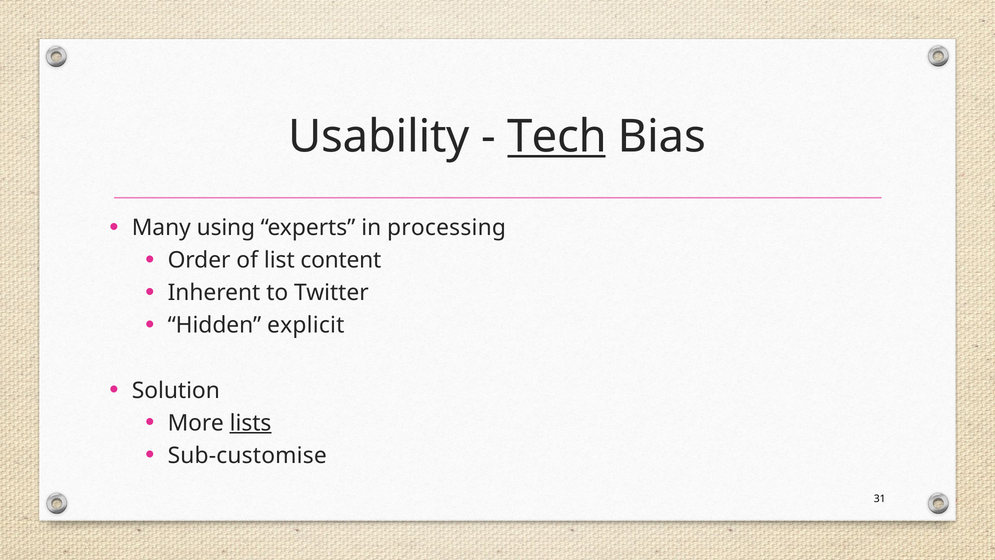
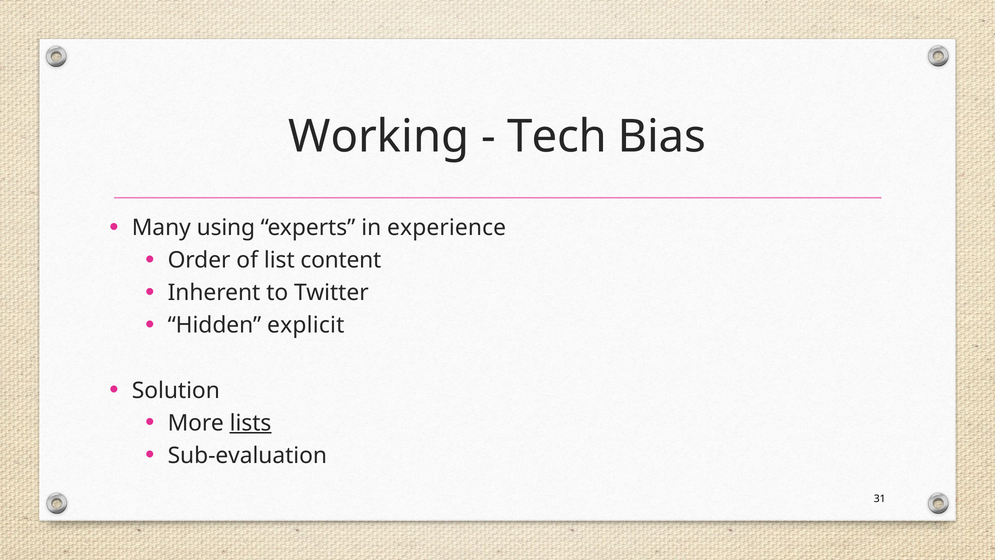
Usability: Usability -> Working (379, 137)
Tech underline: present -> none (557, 137)
processing: processing -> experience (447, 228)
Sub-customise: Sub-customise -> Sub-evaluation (247, 455)
